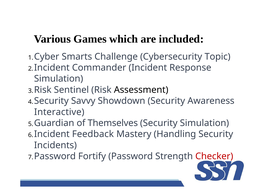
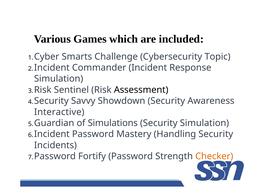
Themselves: Themselves -> Simulations (113, 123)
Incident Feedback: Feedback -> Password (93, 134)
Checker colour: red -> orange (214, 157)
